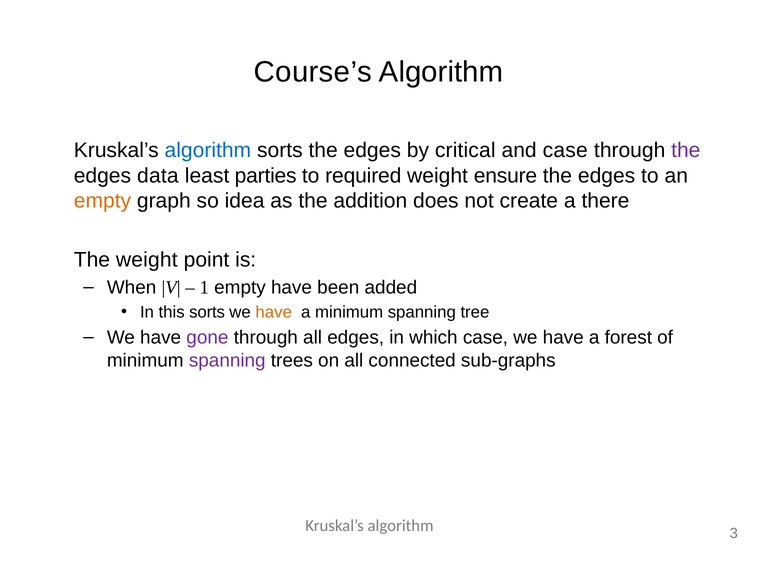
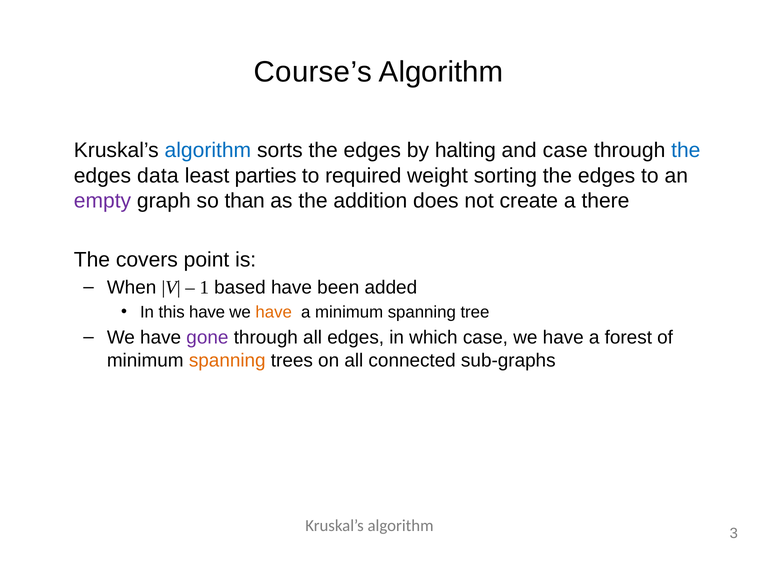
critical: critical -> halting (465, 150)
the colour: purple -> blue (686, 150)
ensure: ensure -> sorting (505, 176)
empty colour: orange -> purple (102, 201)
idea: idea -> than (245, 201)
The weight: weight -> covers (147, 260)
1 empty: empty -> based (240, 287)
this sorts: sorts -> have (207, 312)
spanning colour: purple -> orange (227, 360)
